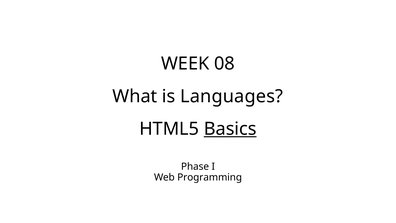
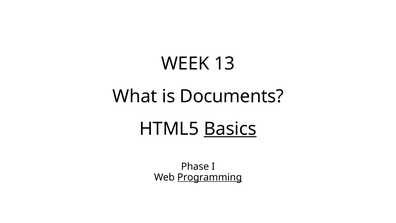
08: 08 -> 13 (224, 64)
Languages: Languages -> Documents (232, 96)
Programming underline: none -> present (210, 177)
